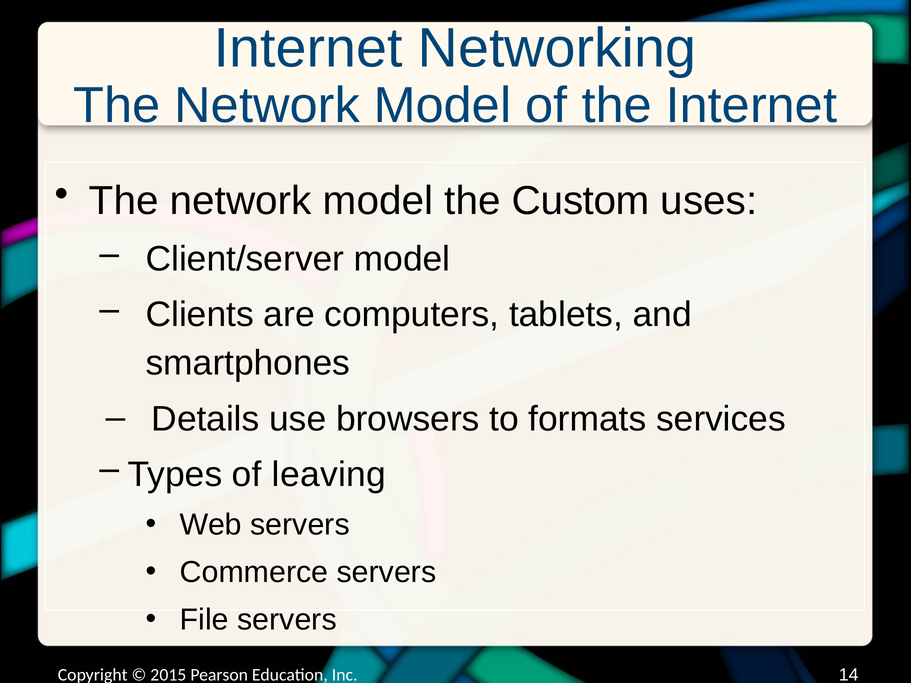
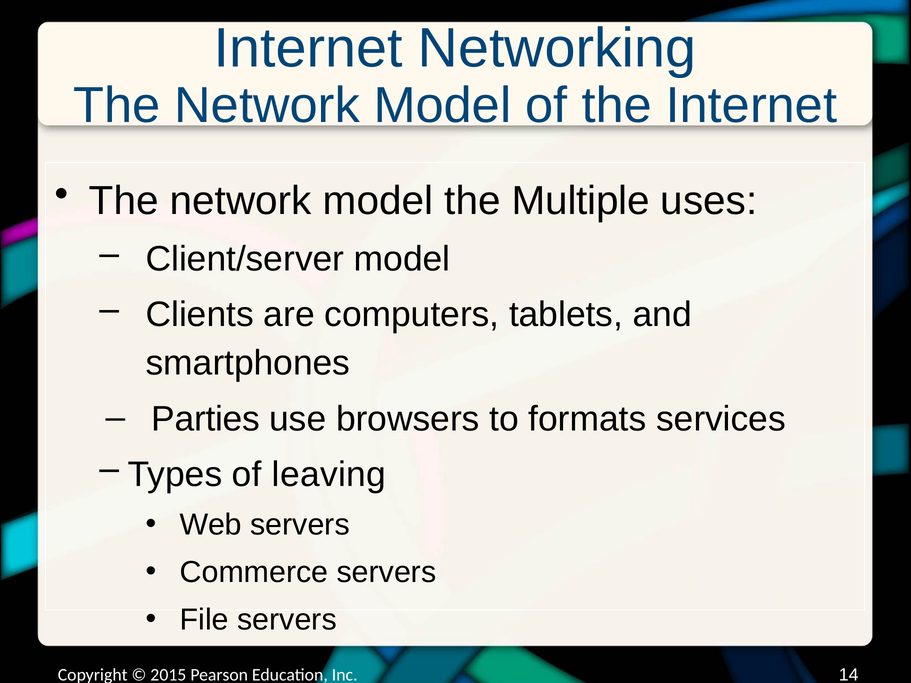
Custom: Custom -> Multiple (581, 201)
Details: Details -> Parties (206, 419)
